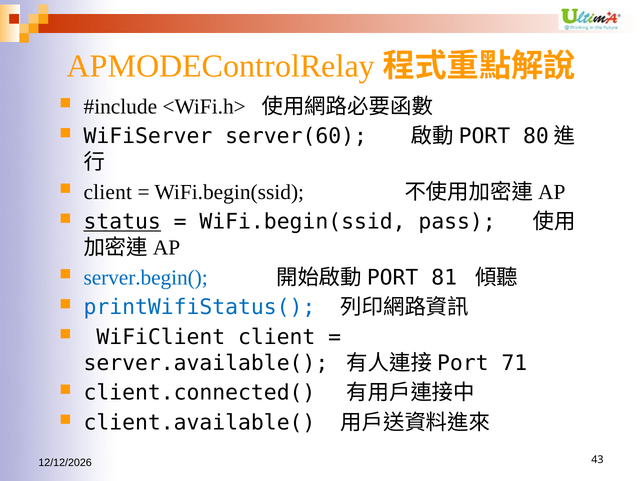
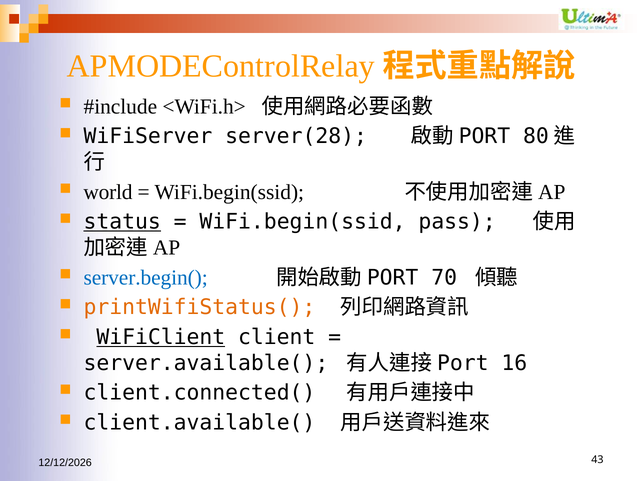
server(60: server(60 -> server(28 (296, 137)
client: client -> world (108, 192)
81: 81 -> 70 (444, 278)
printWifiStatus( colour: blue -> orange (199, 308)
WiFiClient underline: none -> present (161, 338)
71: 71 -> 16 (514, 363)
